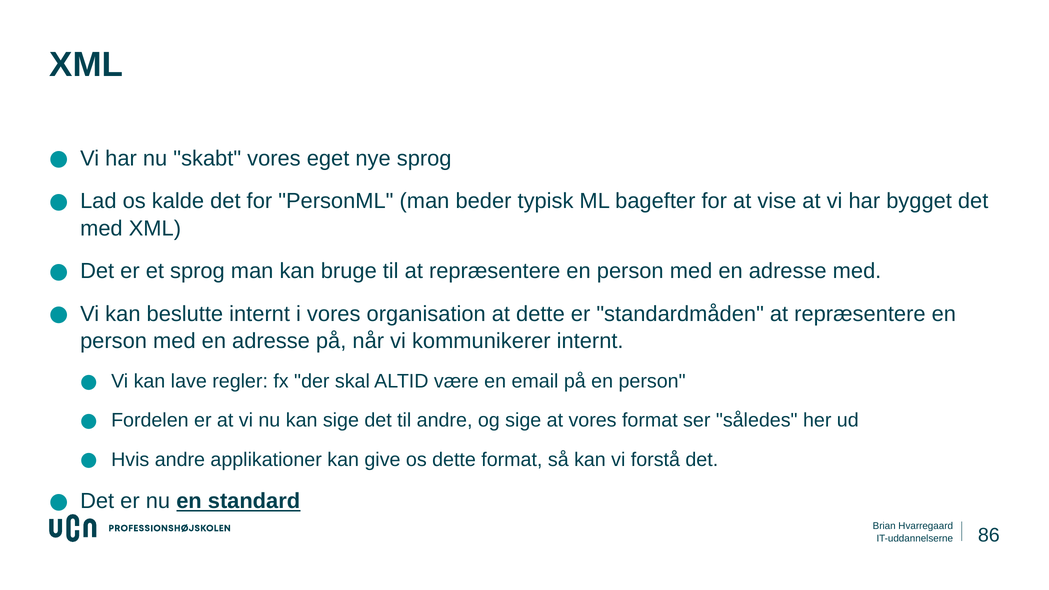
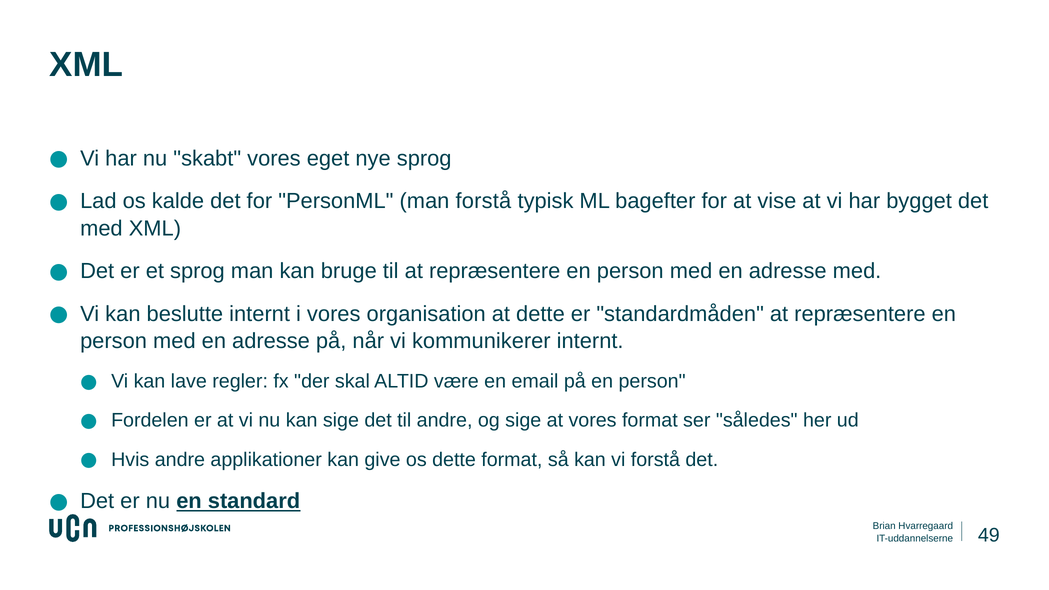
man beder: beder -> forstå (483, 201)
86: 86 -> 49 (989, 535)
